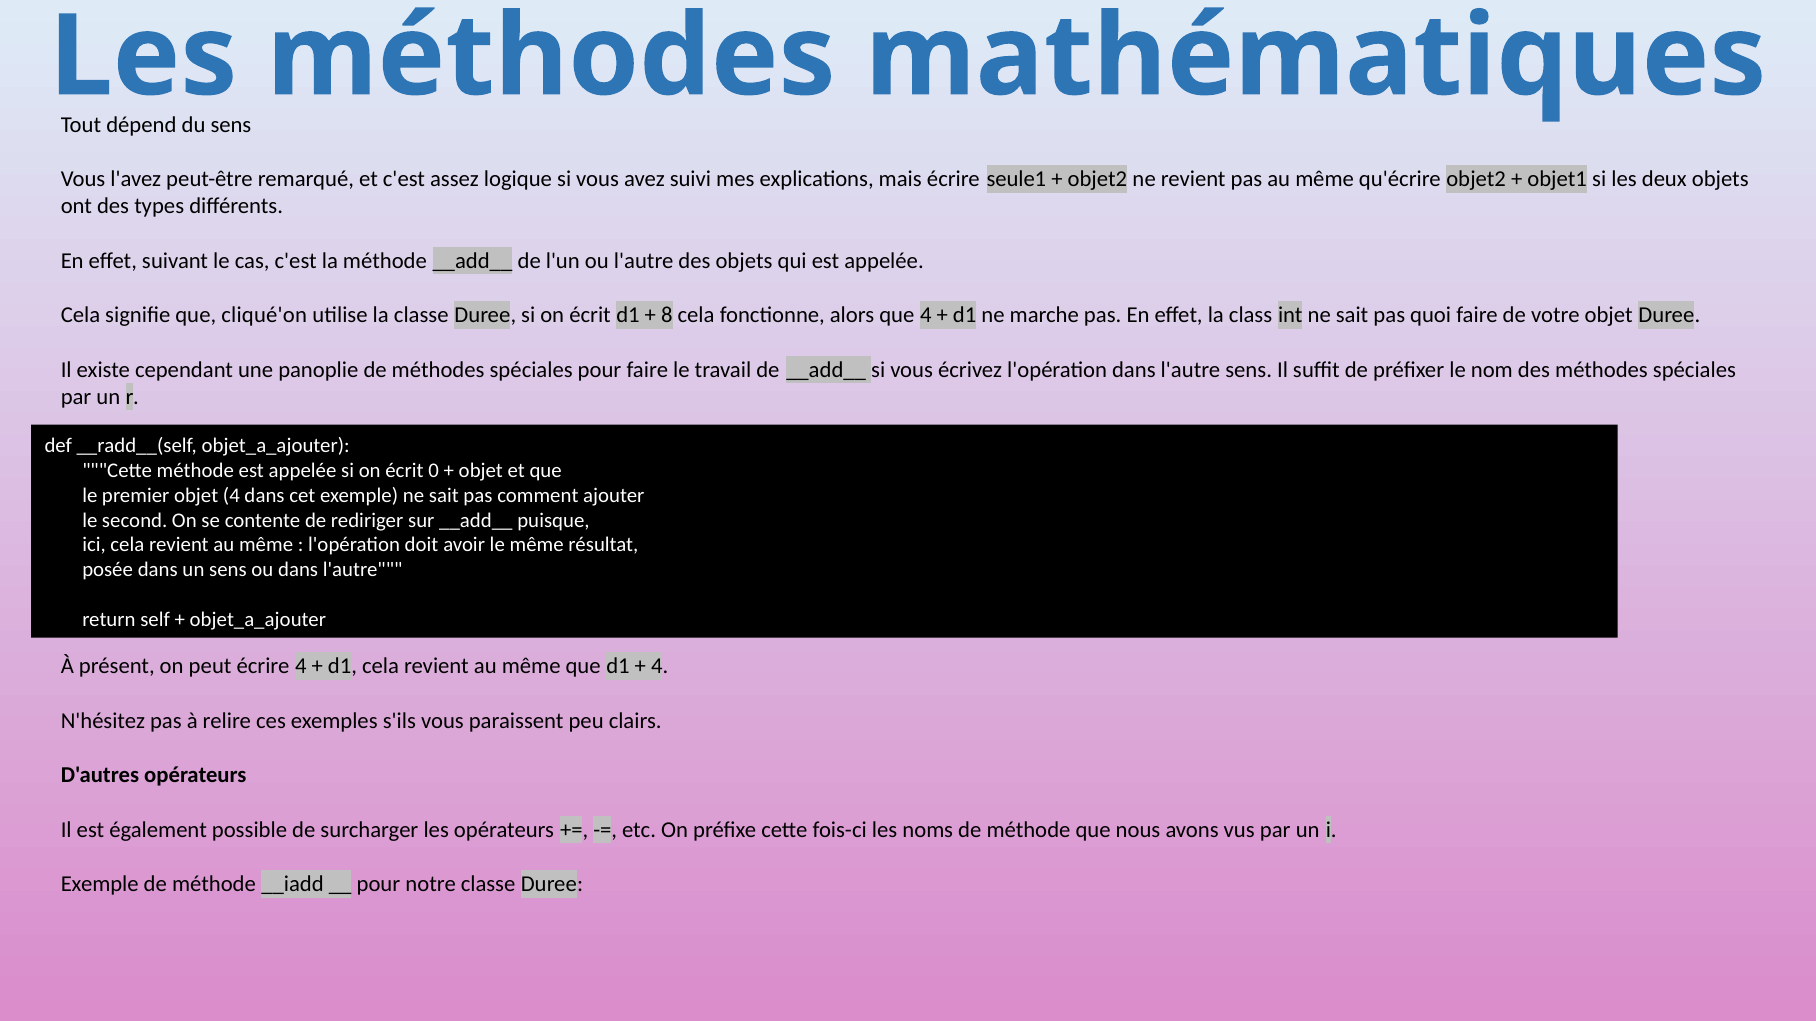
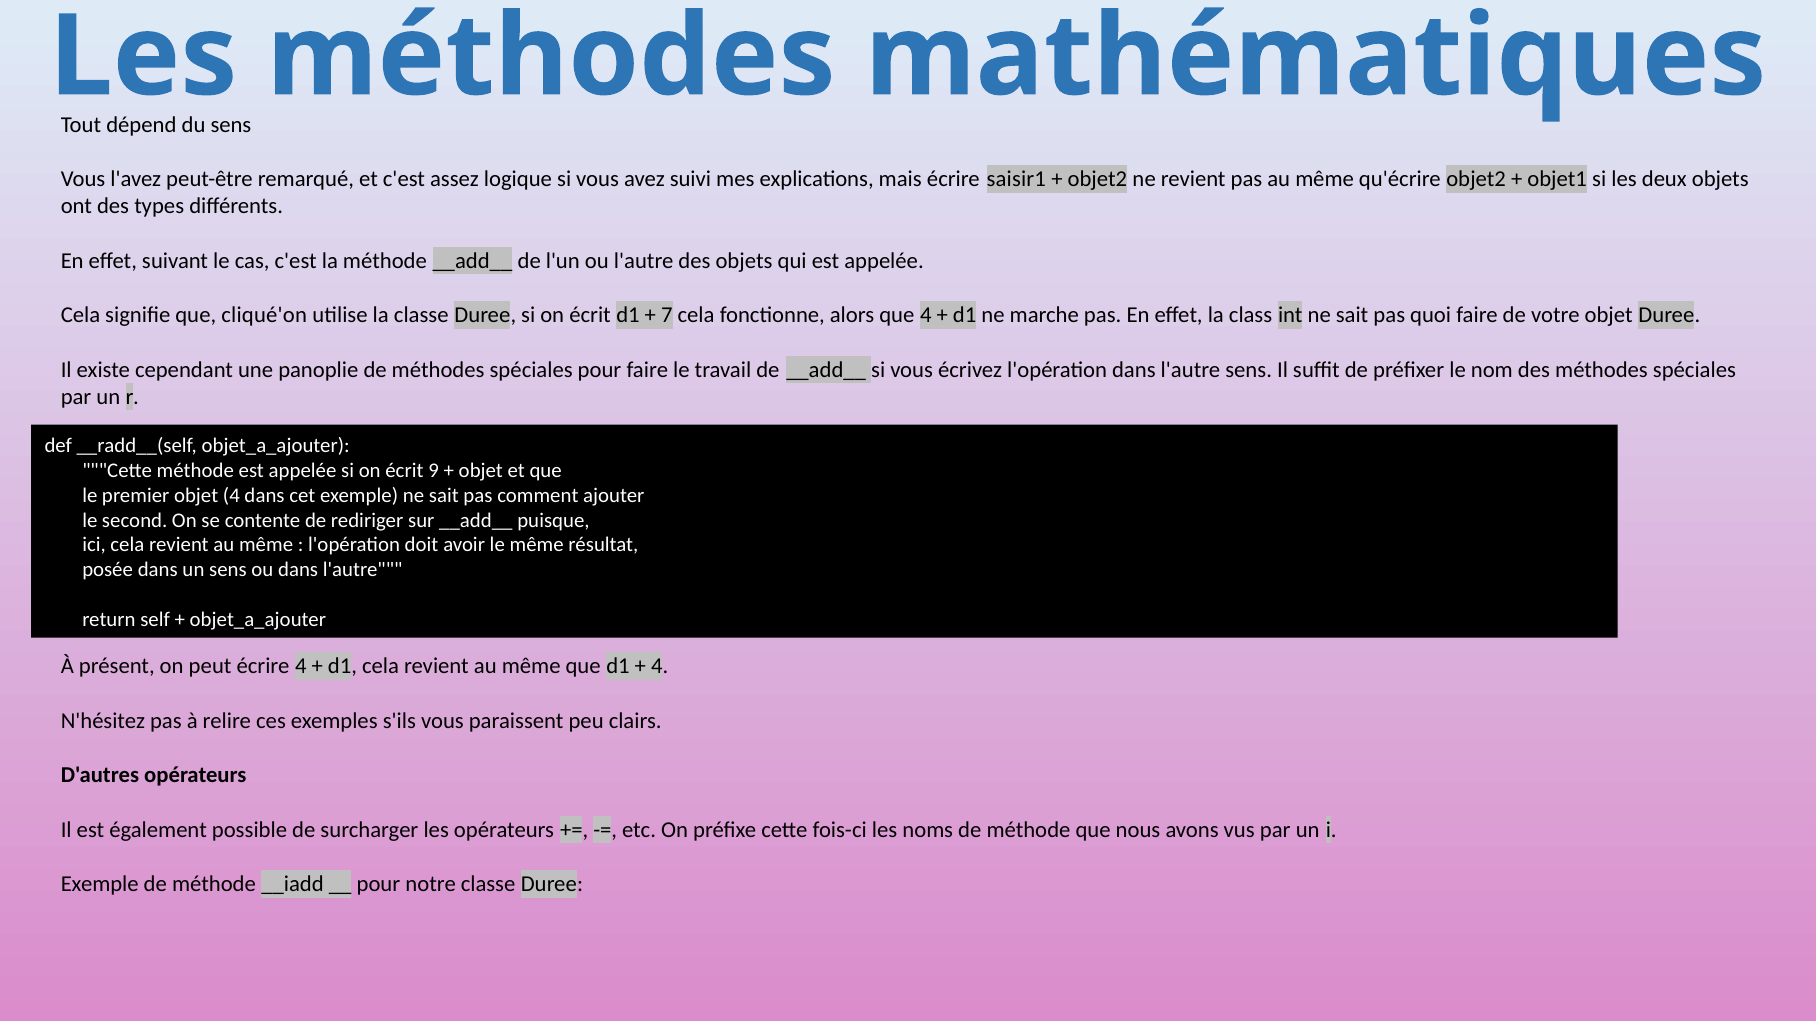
seule1: seule1 -> saisir1 (1016, 179)
8: 8 -> 7 (667, 315)
0: 0 -> 9 (434, 470)
